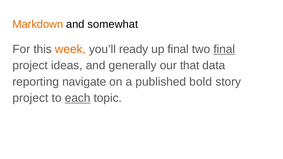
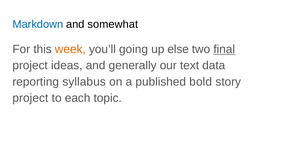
Markdown colour: orange -> blue (38, 24)
ready: ready -> going (134, 49)
up final: final -> else (178, 49)
that: that -> text (190, 66)
navigate: navigate -> syllabus (84, 82)
each underline: present -> none (78, 98)
